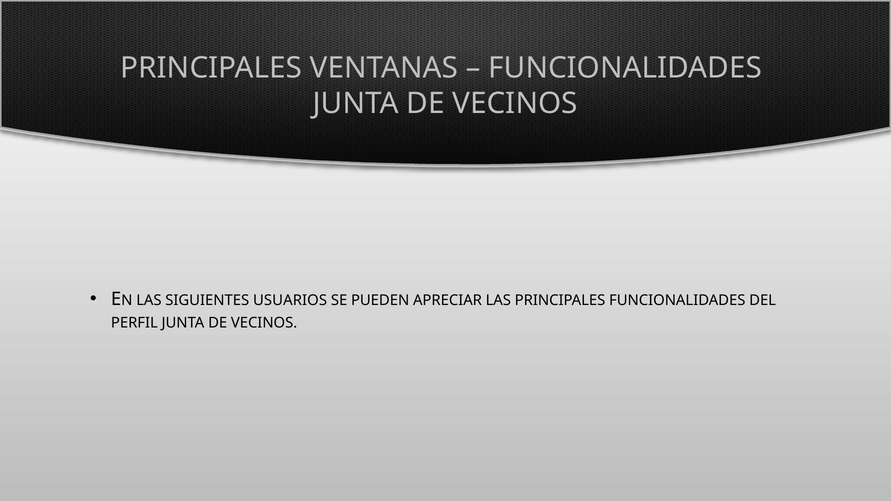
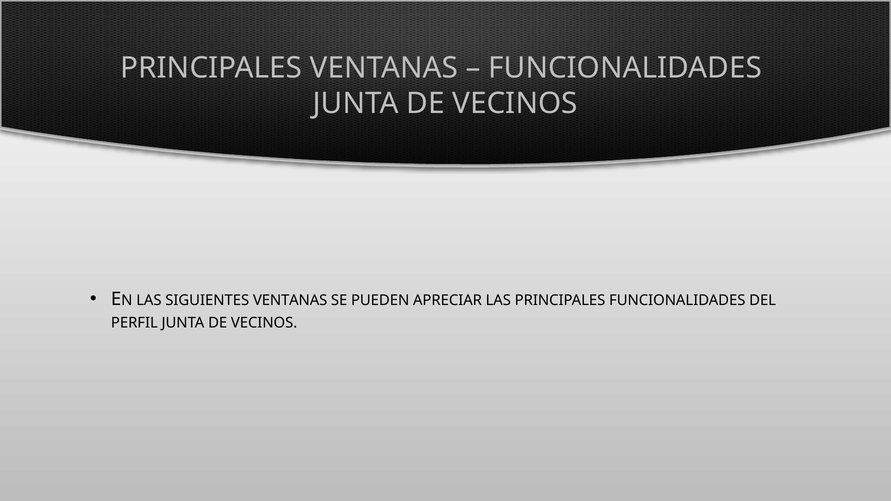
SIGUIENTES USUARIOS: USUARIOS -> VENTANAS (290, 300)
